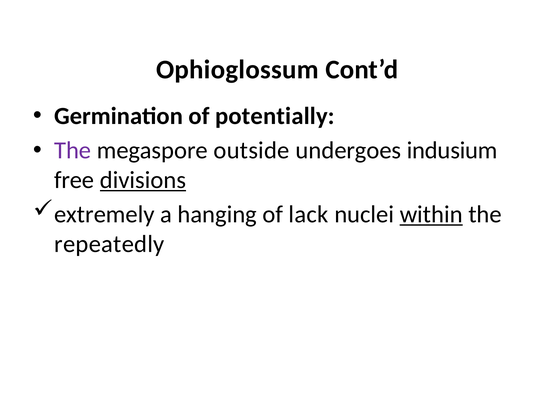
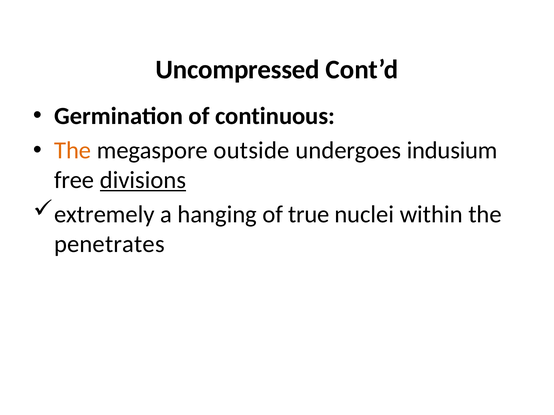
Ophioglossum: Ophioglossum -> Uncompressed (238, 70)
potentially: potentially -> continuous (275, 116)
The colour: purple -> orange (73, 151)
lack: lack -> true (309, 215)
within underline: present -> none (431, 215)
repeatedly: repeatedly -> penetrates (109, 244)
